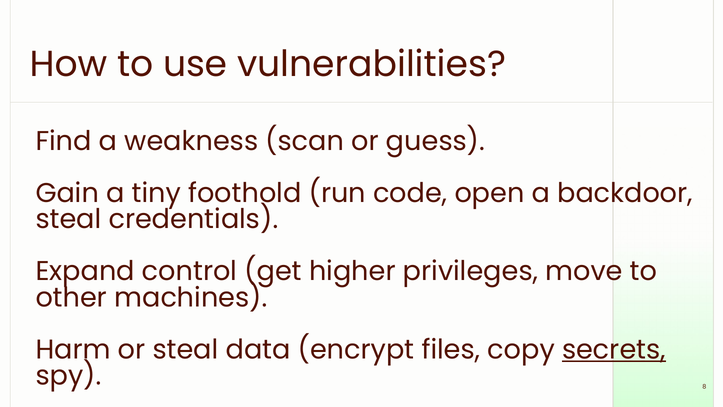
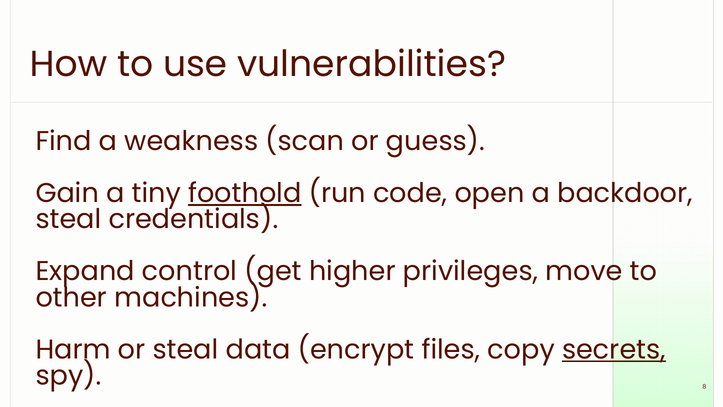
foothold underline: none -> present (245, 193)
